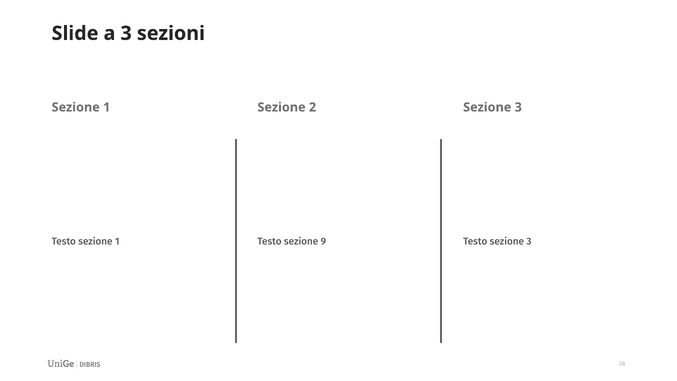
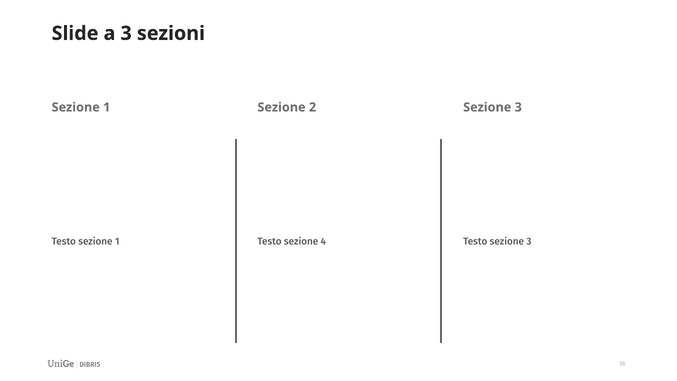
9: 9 -> 4 (323, 241)
